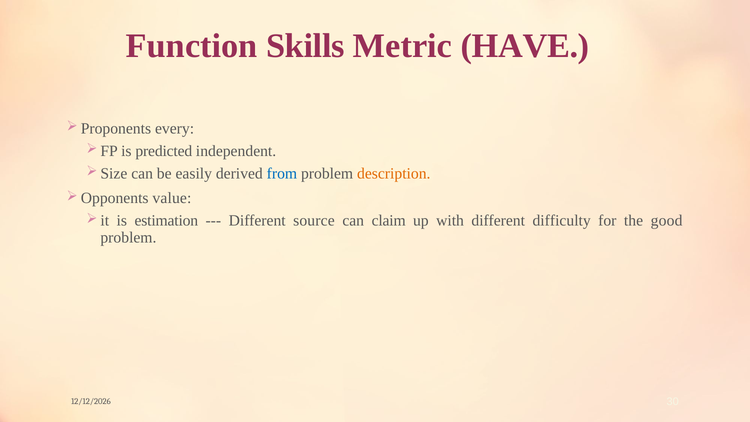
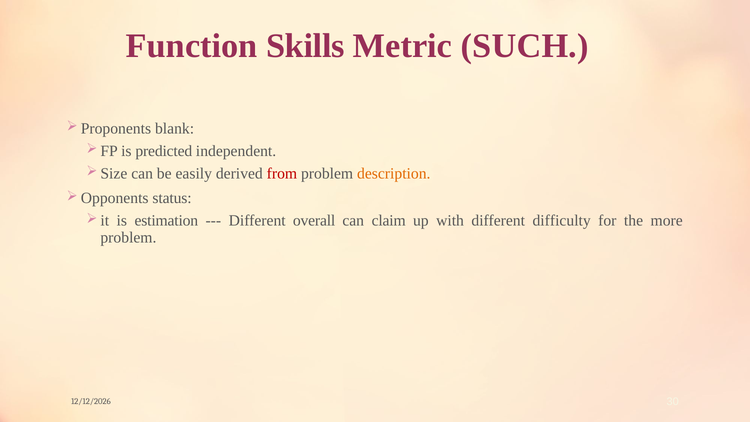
HAVE: HAVE -> SUCH (525, 46)
every: every -> blank (175, 128)
from colour: blue -> red (282, 173)
value: value -> status (172, 198)
source: source -> overall (314, 221)
good: good -> more (667, 221)
